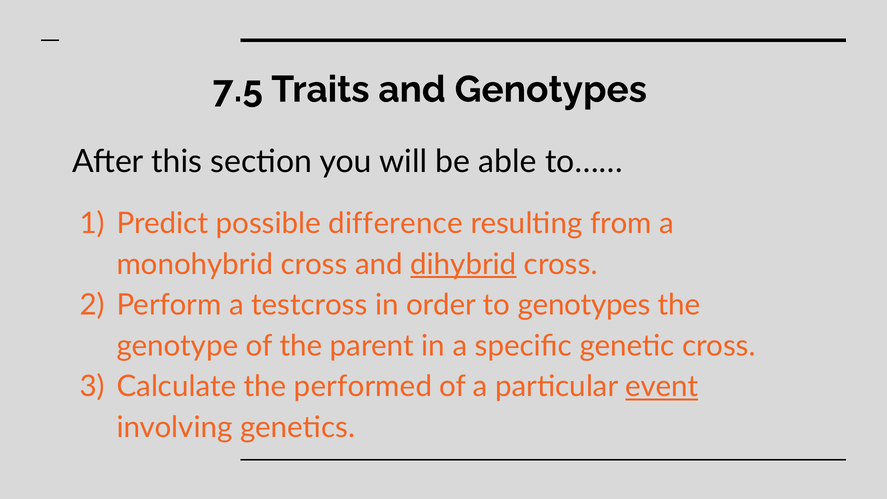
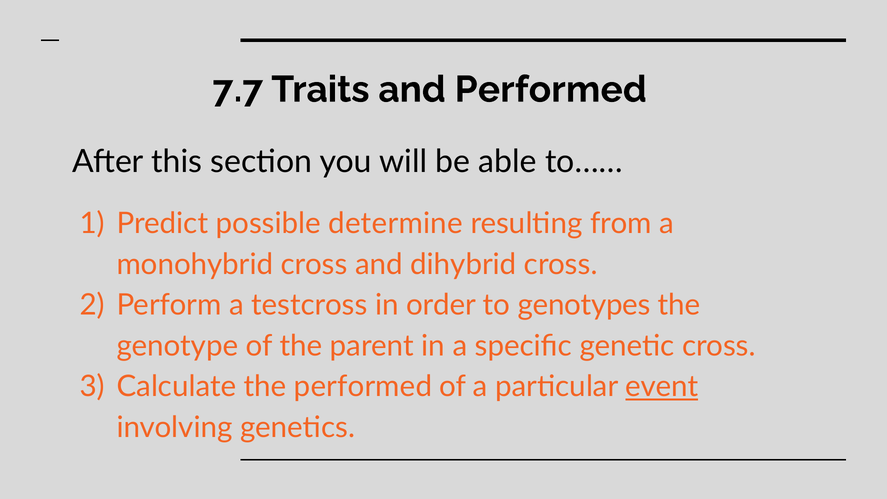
7.5: 7.5 -> 7.7 (238, 89)
and Genotypes: Genotypes -> Performed (551, 89)
difference: difference -> determine (396, 224)
dihybrid underline: present -> none (463, 264)
